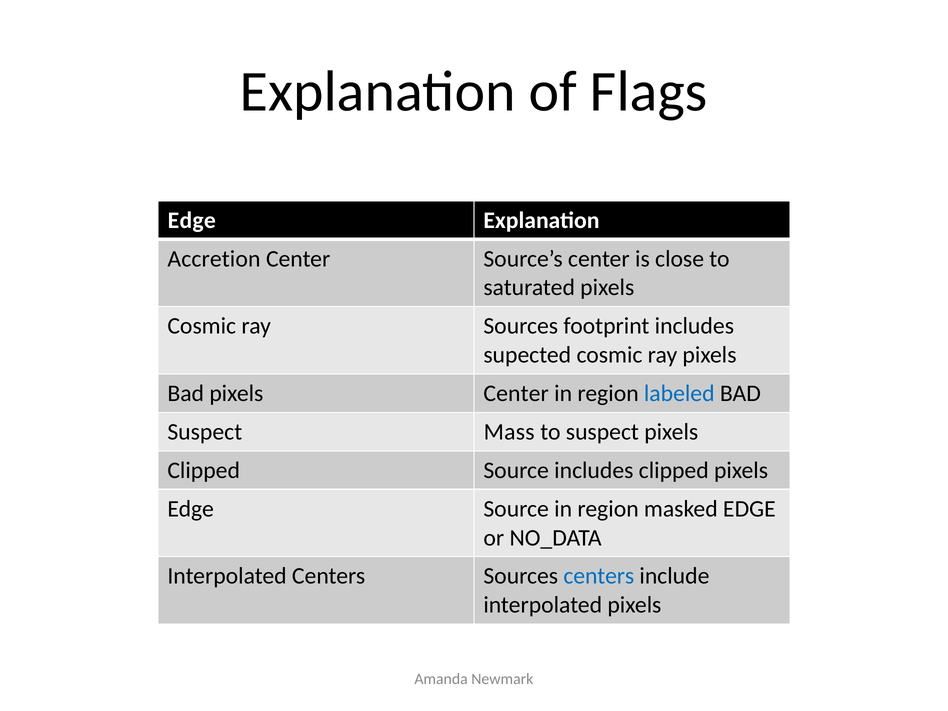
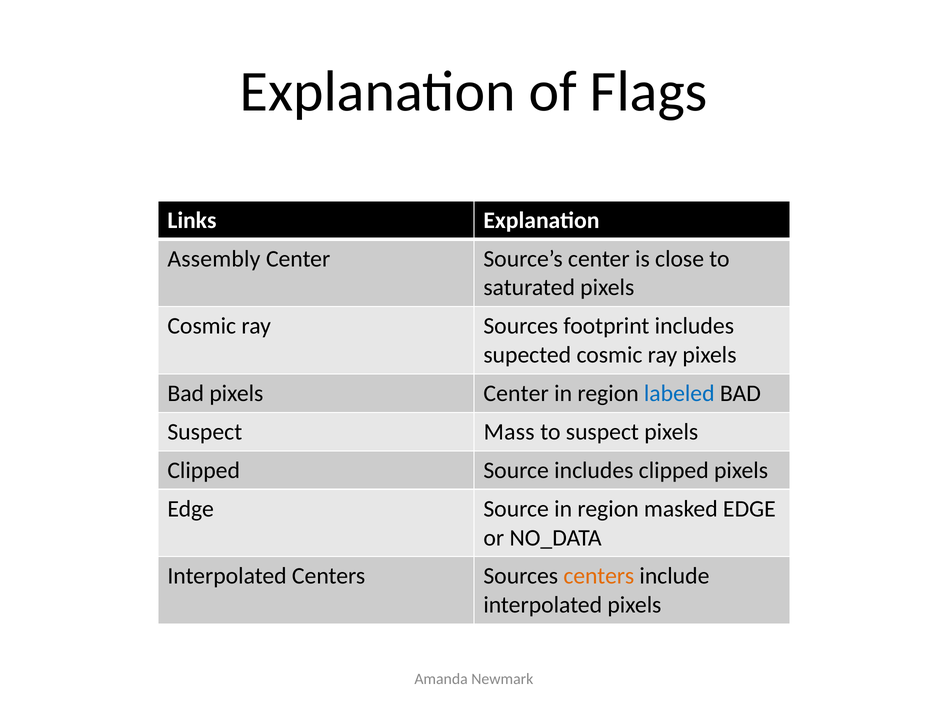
Edge: Edge -> Links (192, 220)
Accretion: Accretion -> Assembly (214, 259)
centers colour: blue -> orange (599, 576)
